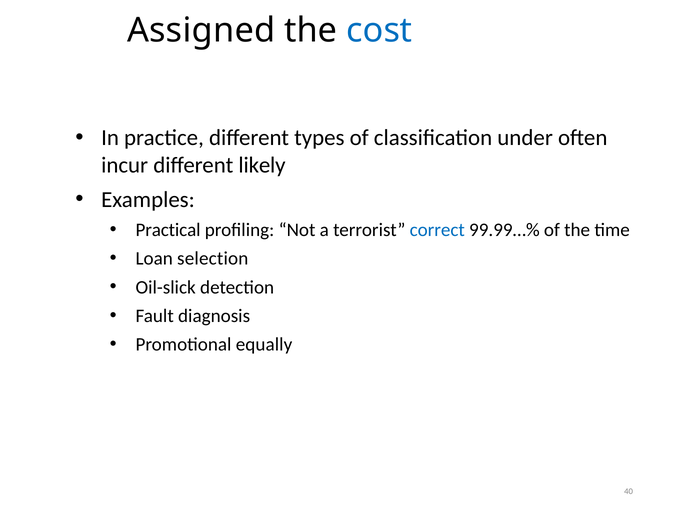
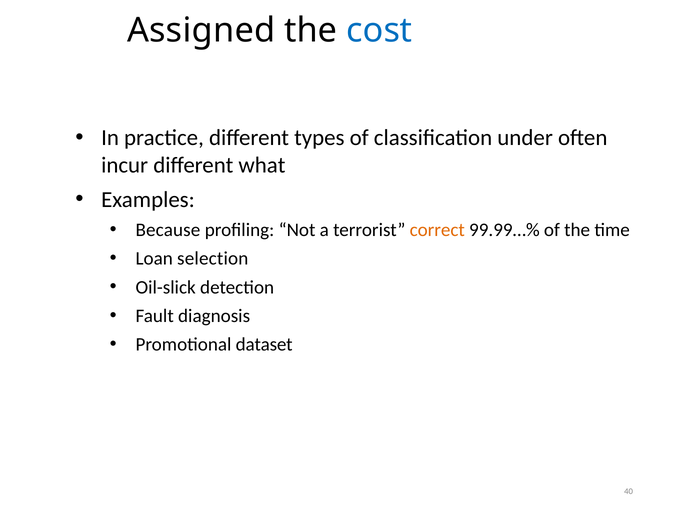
likely: likely -> what (262, 165)
Practical: Practical -> Because (168, 230)
correct colour: blue -> orange (437, 230)
equally: equally -> dataset (264, 345)
